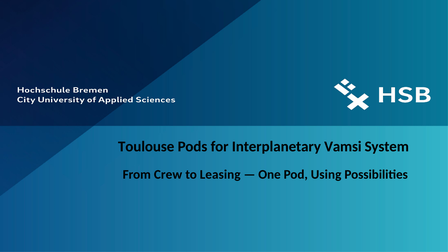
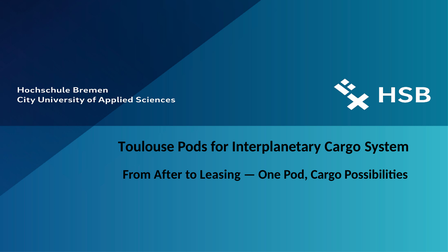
Interplanetary Vamsi: Vamsi -> Cargo (343, 147)
Crew: Crew -> After (168, 174)
Pod Using: Using -> Cargo (326, 174)
